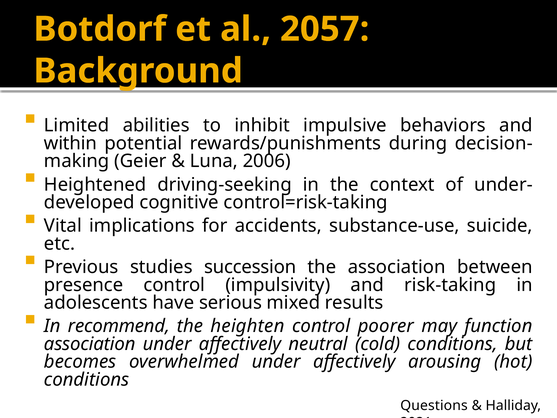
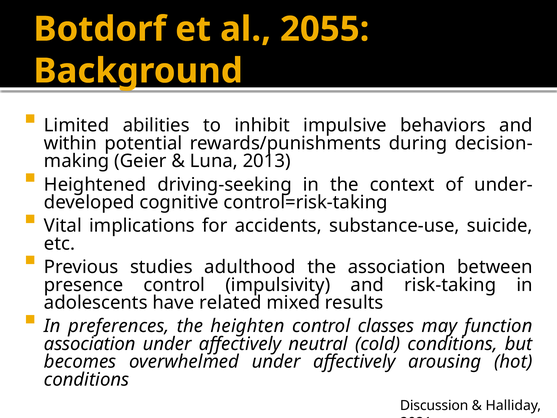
2057: 2057 -> 2055 (325, 29)
2006: 2006 -> 2013 (267, 161)
succession: succession -> adulthood (250, 267)
serious: serious -> related (230, 303)
recommend: recommend -> preferences (119, 326)
poorer: poorer -> classes (386, 326)
Questions: Questions -> Discussion (434, 405)
